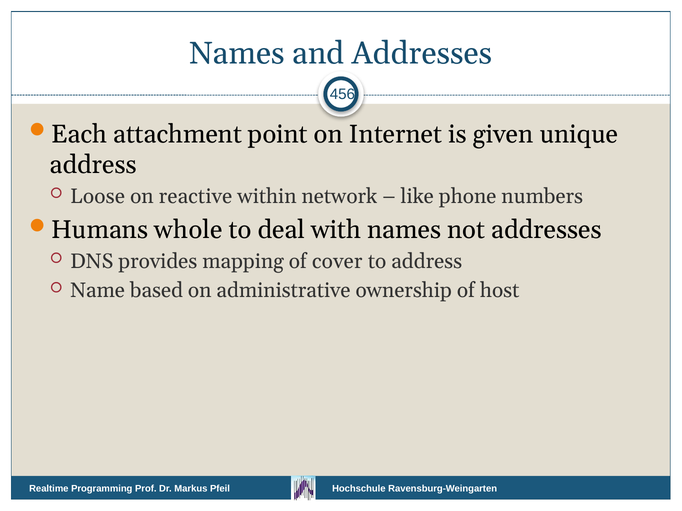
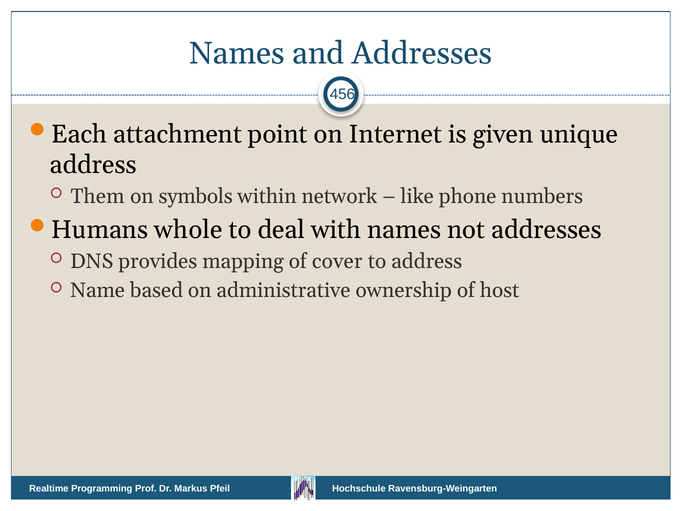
Loose: Loose -> Them (98, 197)
reactive: reactive -> symbols (196, 197)
